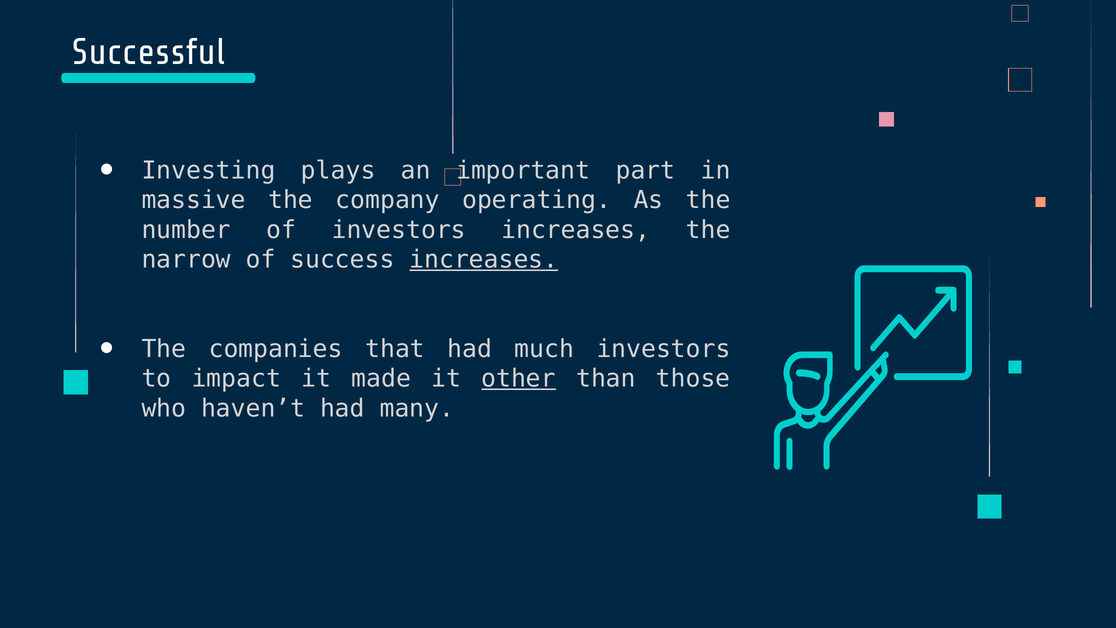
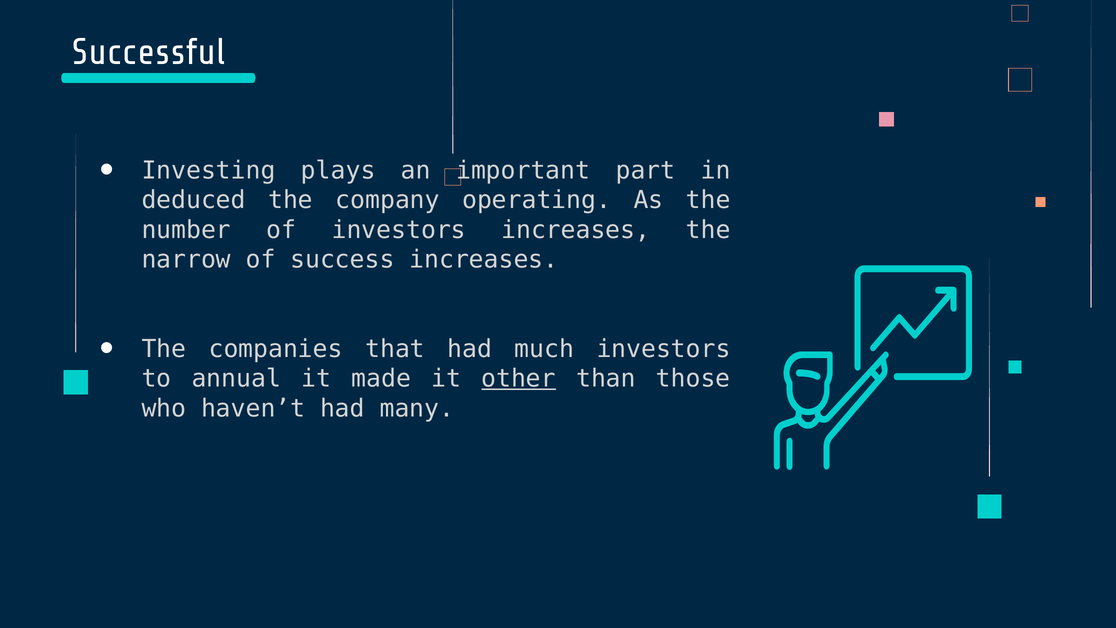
massive: massive -> deduced (194, 200)
increases underline: present -> none (484, 260)
impact: impact -> annual (236, 379)
